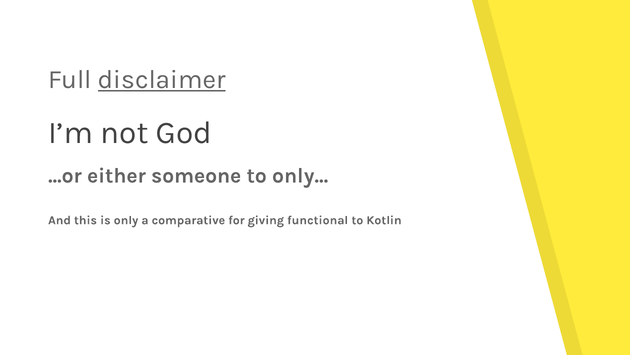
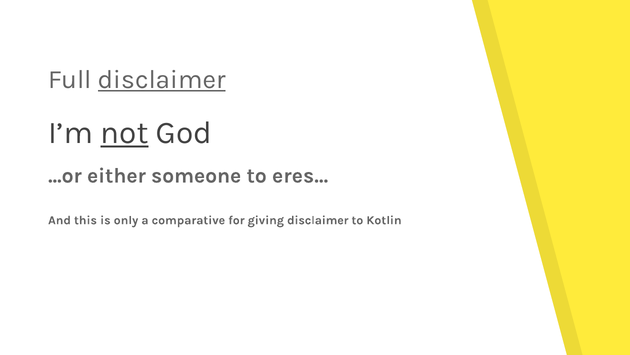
not underline: none -> present (124, 133)
to only: only -> eres (300, 175)
giving functional: functional -> disclaimer (318, 220)
